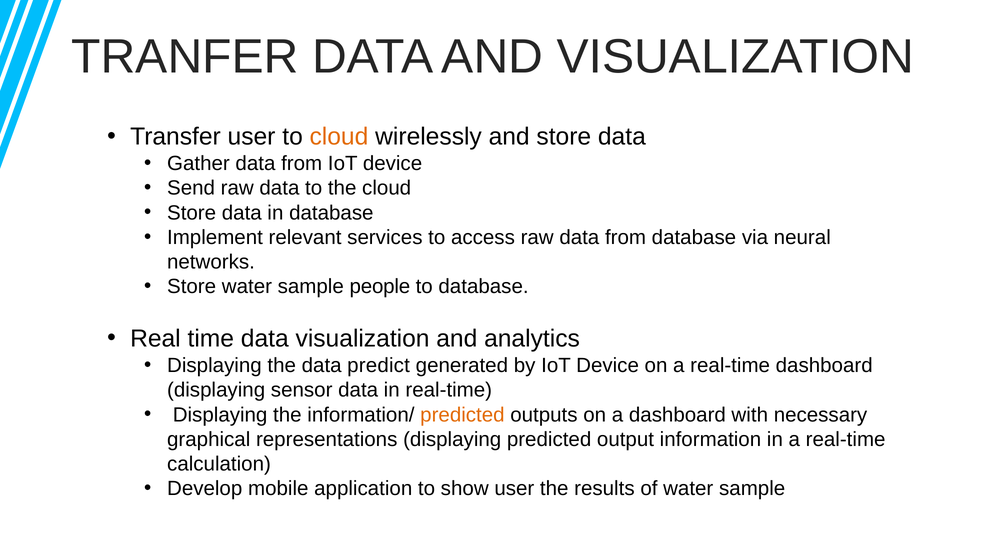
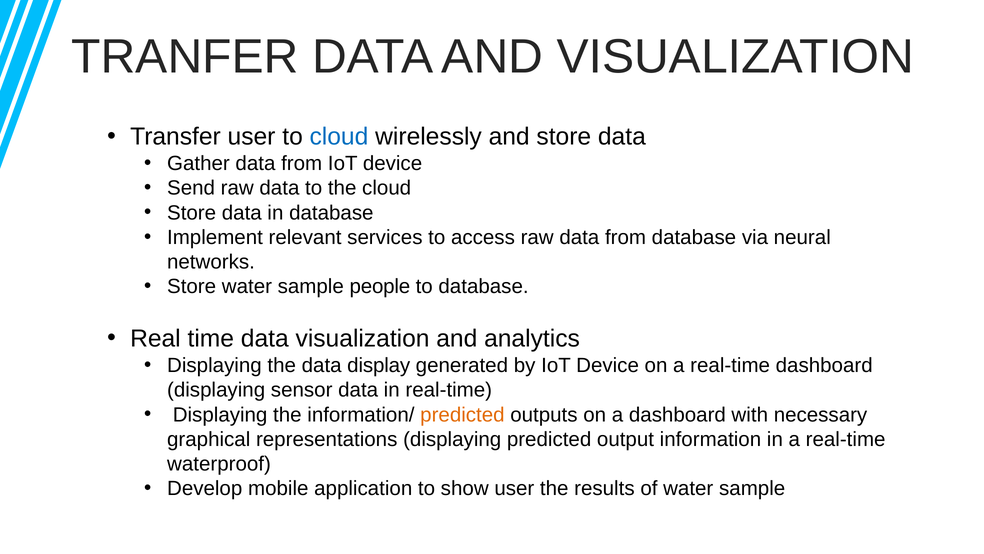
cloud colour: orange -> blue (339, 137)
predict: predict -> display (379, 365)
calculation: calculation -> waterproof (219, 464)
